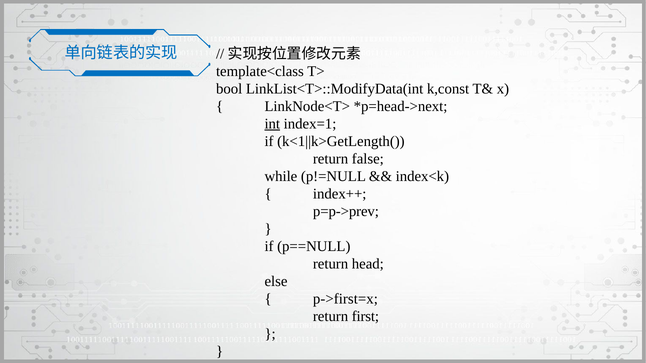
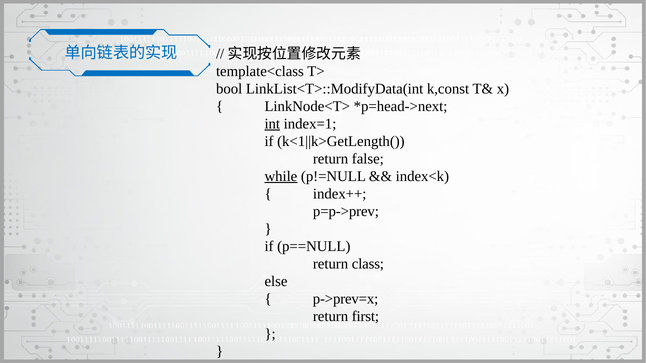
while underline: none -> present (281, 176)
head: head -> class (368, 264)
p->first=x: p->first=x -> p->prev=x (346, 299)
